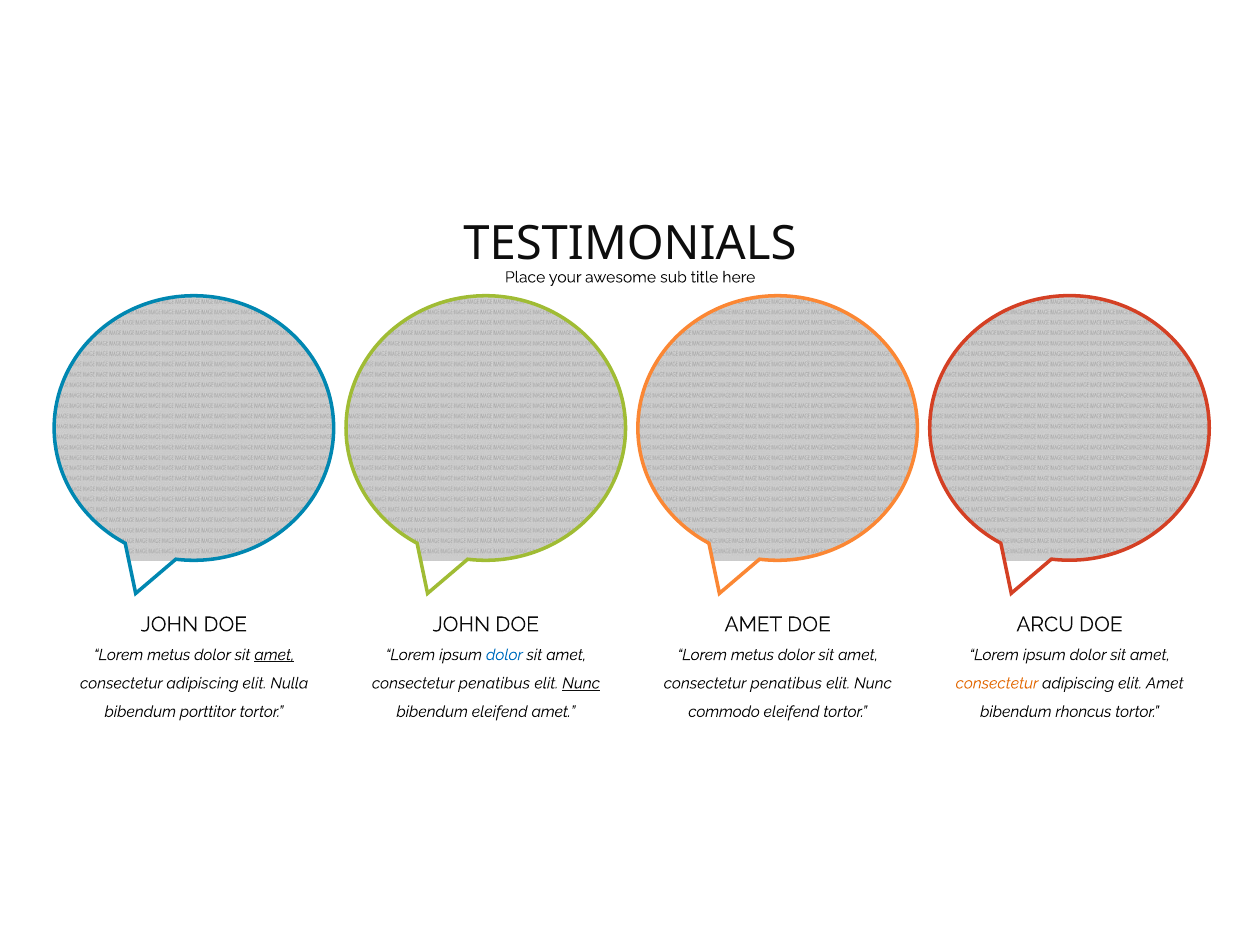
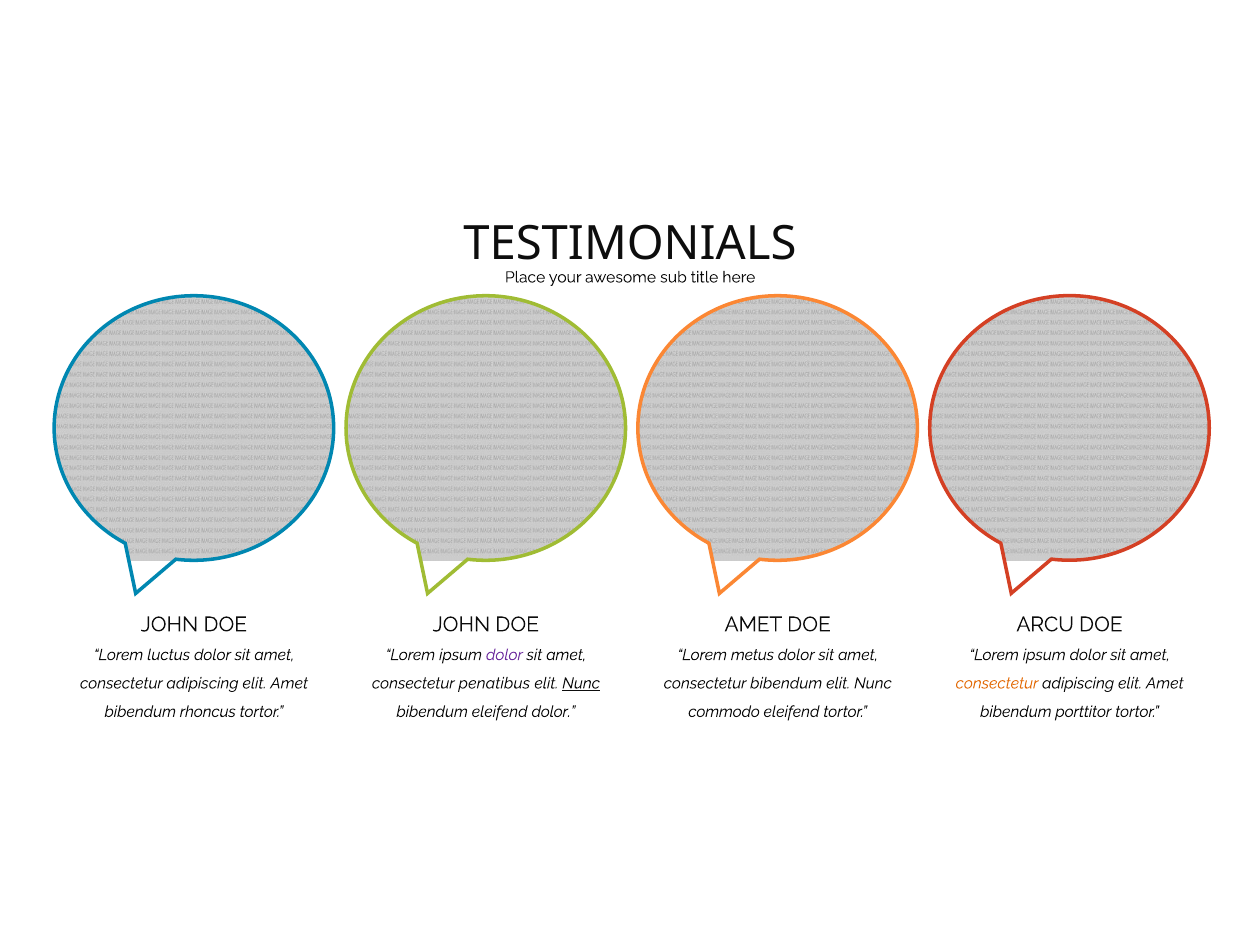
metus: metus -> luctus (169, 655)
amet underline: present -> none (274, 655)
dolor colour: blue -> purple (504, 655)
Nulla: Nulla -> Amet (289, 683)
penatibus: penatibus -> bibendum (786, 683)
porttitor: porttitor -> rhoncus (208, 712)
eleifend amet: amet -> dolor (553, 712)
rhoncus: rhoncus -> porttitor (1083, 712)
